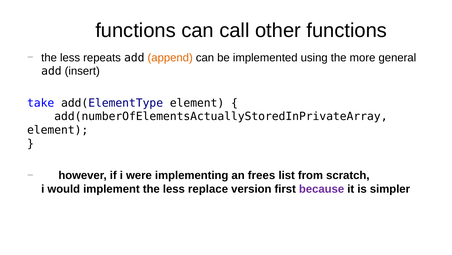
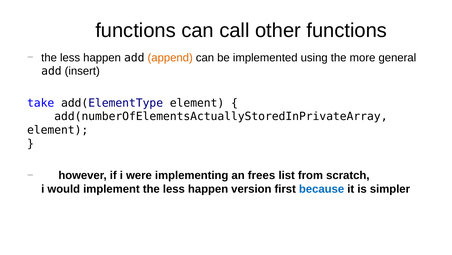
repeats: repeats -> happen (102, 57)
implement the less replace: replace -> happen (208, 189)
because colour: purple -> blue (322, 189)
